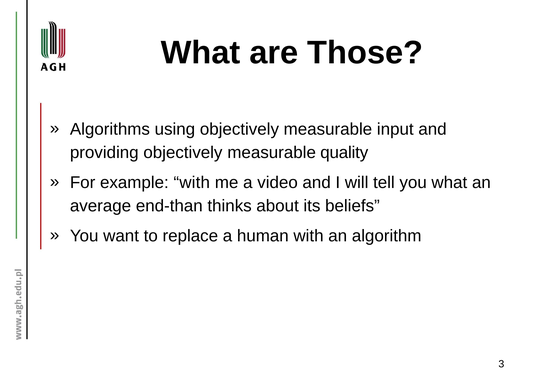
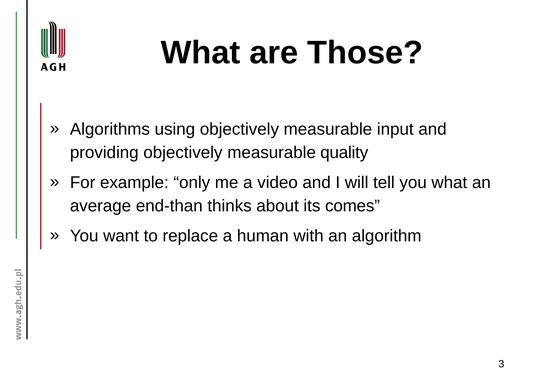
example with: with -> only (192, 182)
beliefs: beliefs -> comes (353, 206)
